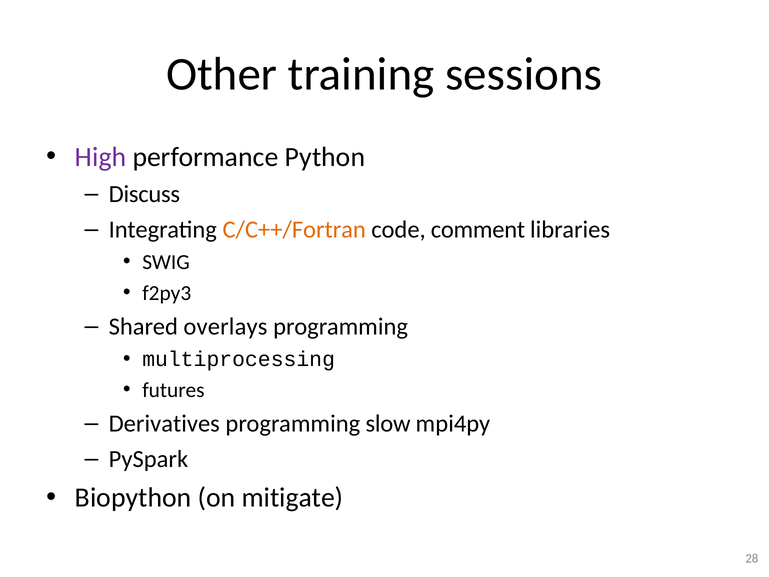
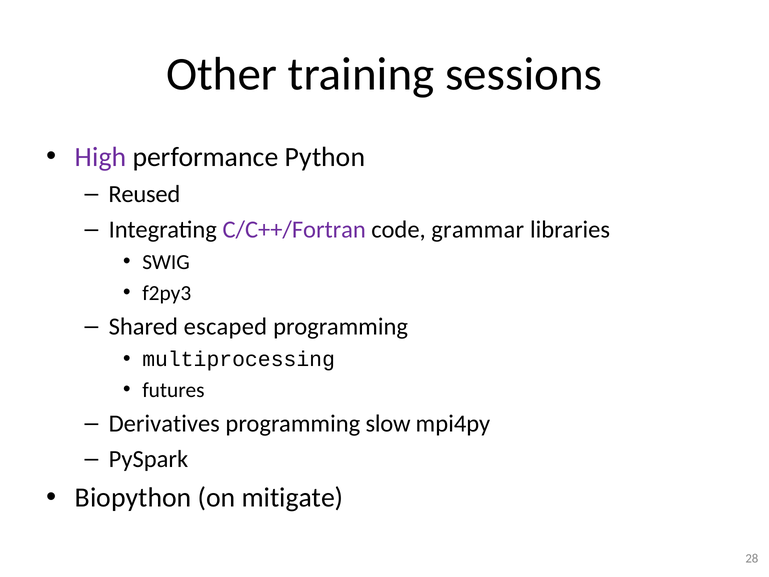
Discuss: Discuss -> Reused (144, 194)
C/C++/Fortran colour: orange -> purple (294, 230)
comment: comment -> grammar (478, 230)
overlays: overlays -> escaped (225, 327)
